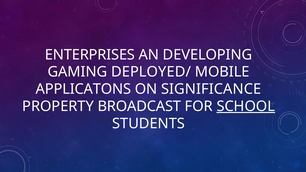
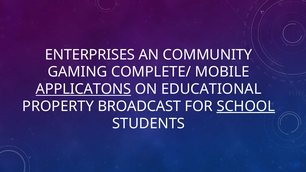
DEVELOPING: DEVELOPING -> COMMUNITY (207, 55)
DEPLOYED/: DEPLOYED/ -> COMPLETE/ (151, 72)
APPLICATONS underline: none -> present (83, 89)
SIGNIFICANCE: SIGNIFICANCE -> EDUCATIONAL (211, 89)
